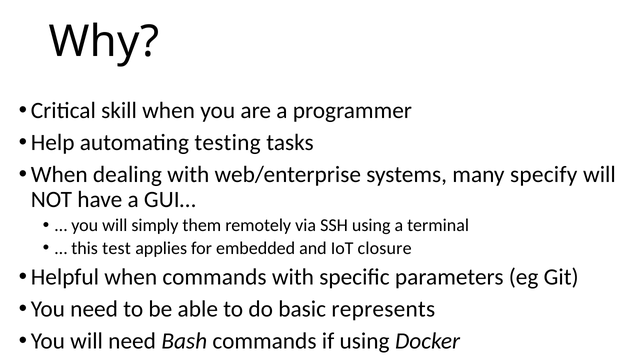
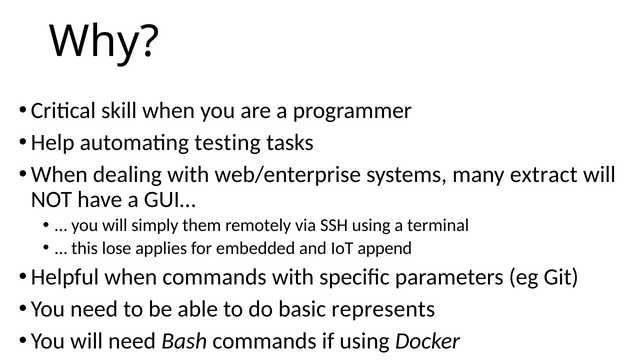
specify: specify -> extract (544, 174)
test: test -> lose (117, 248)
closure: closure -> append (385, 248)
